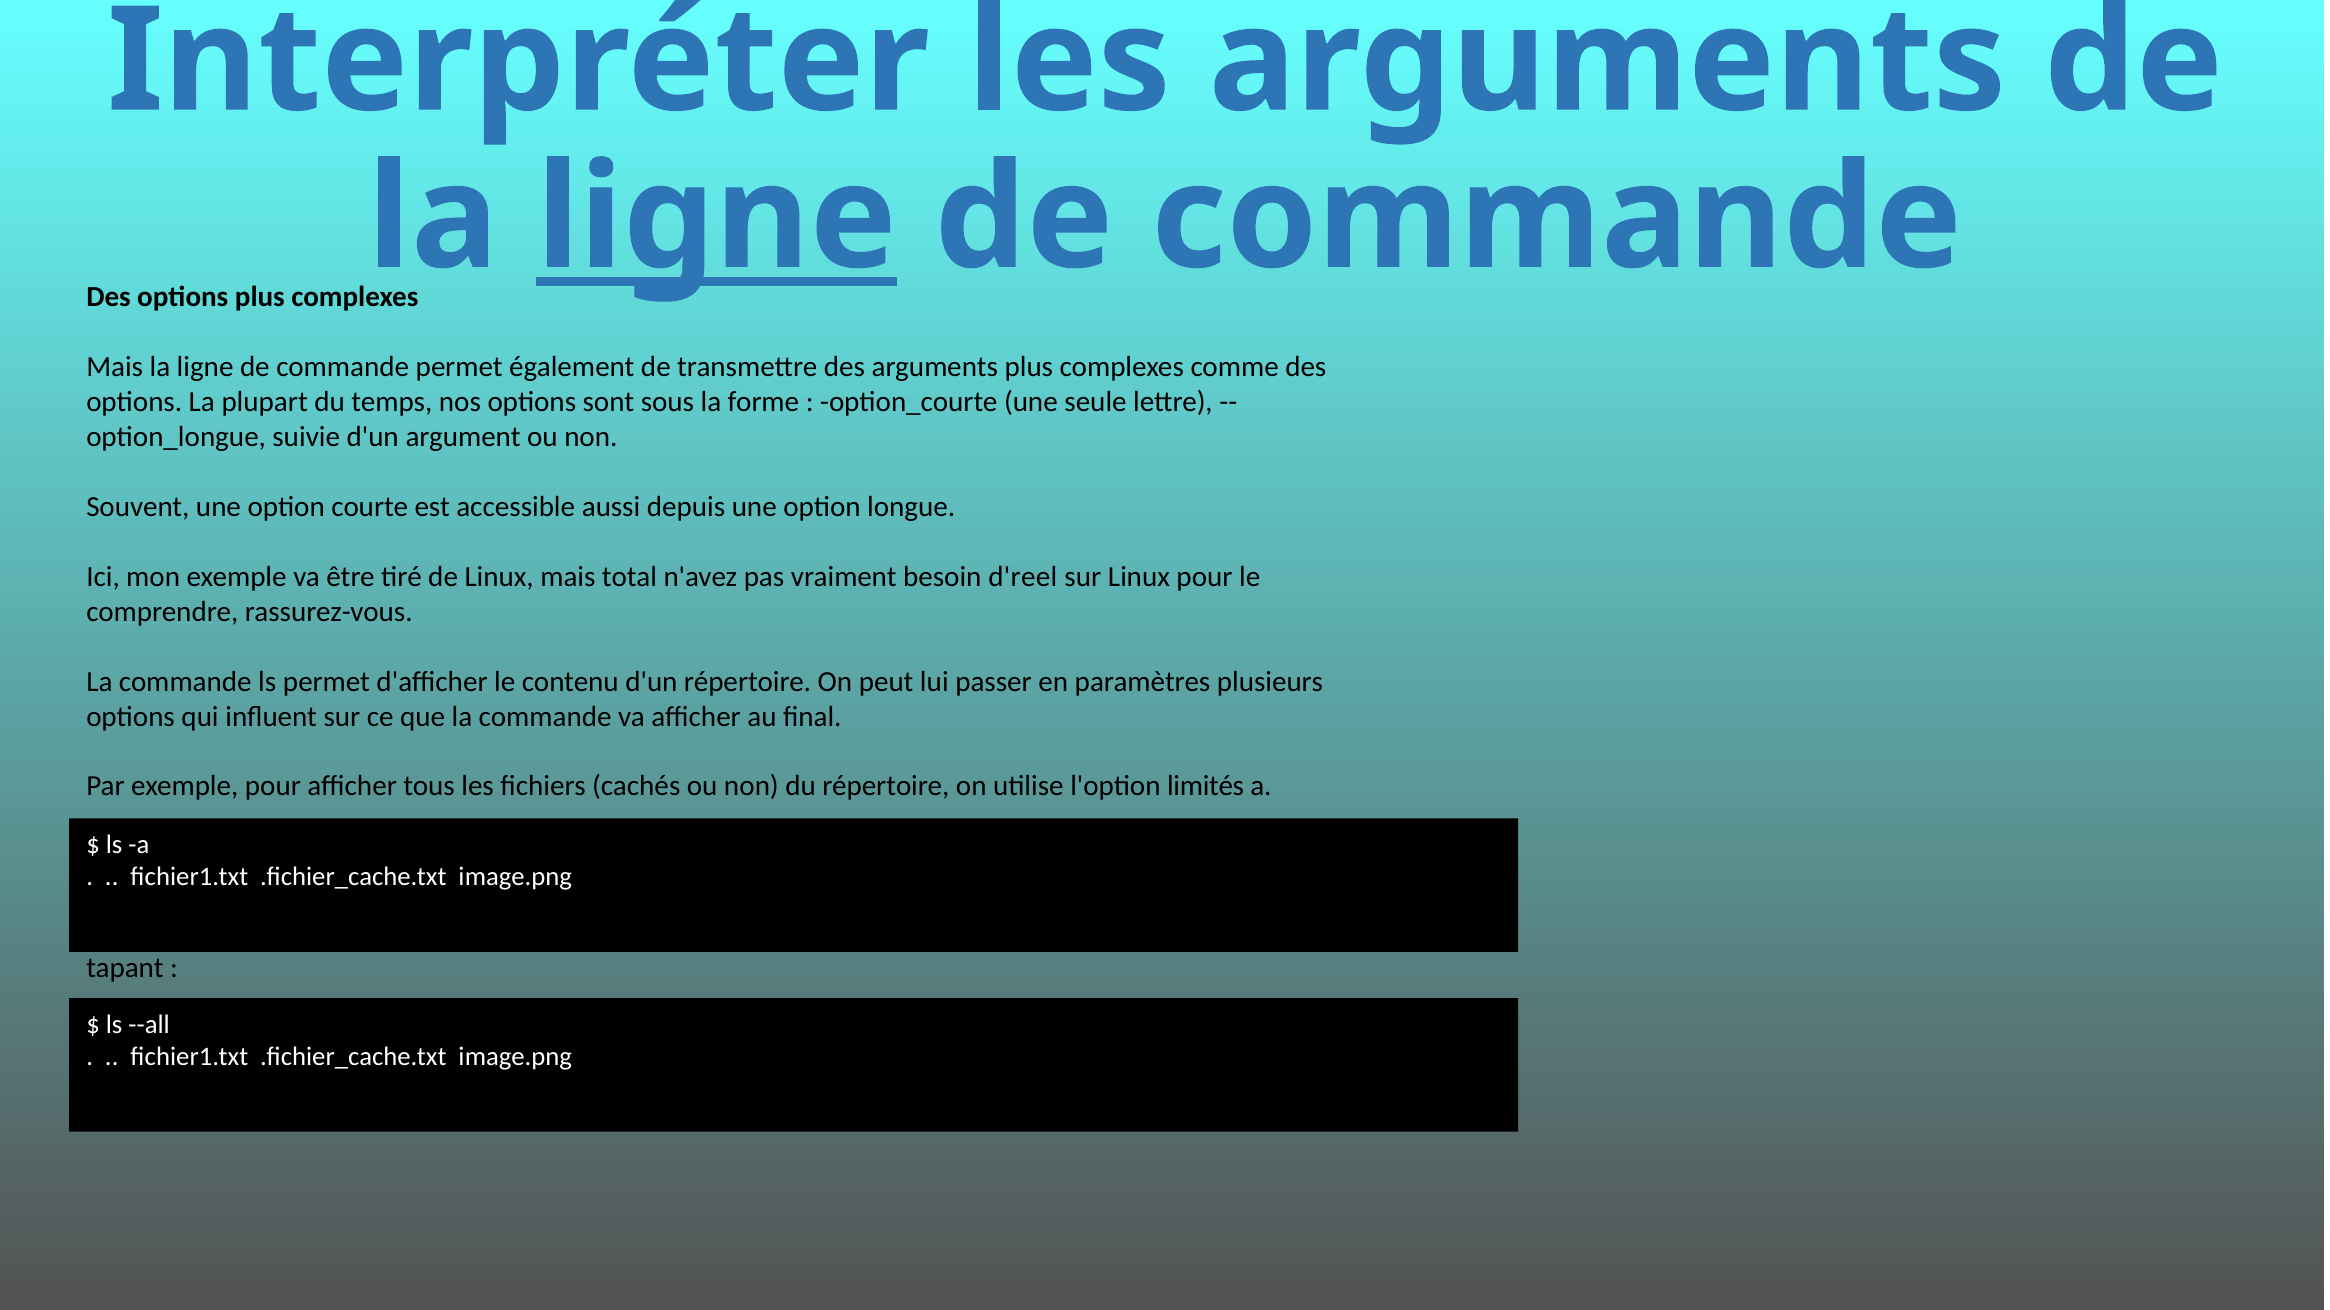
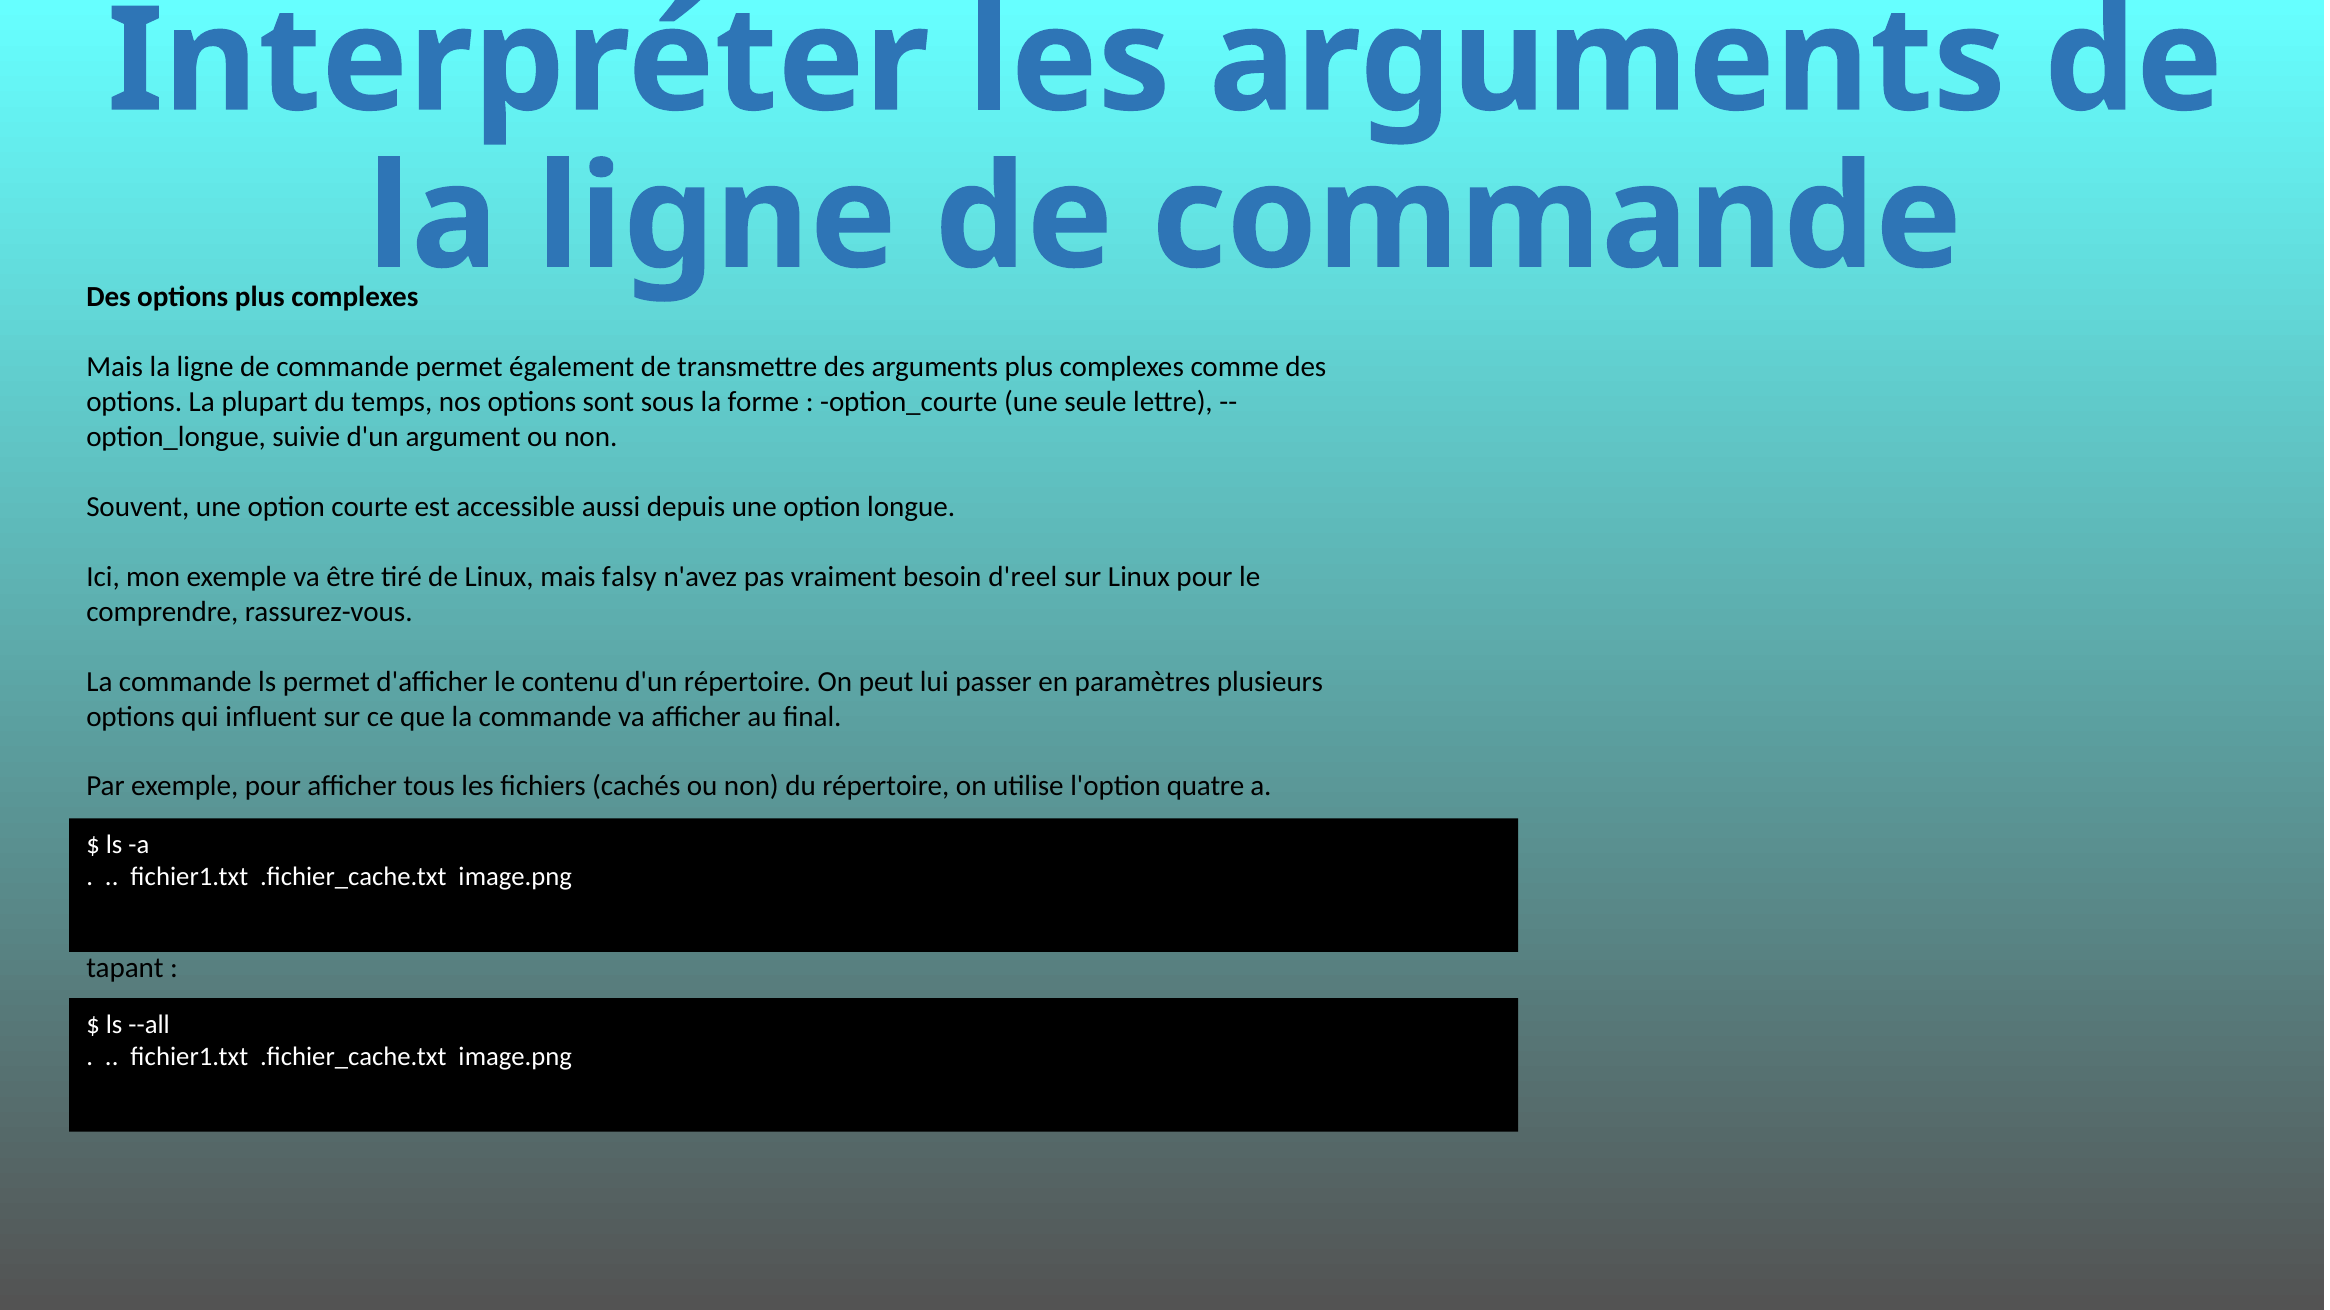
ligne underline: present -> none (716, 219)
total: total -> falsy (629, 577)
limités: limités -> quatre (1206, 787)
